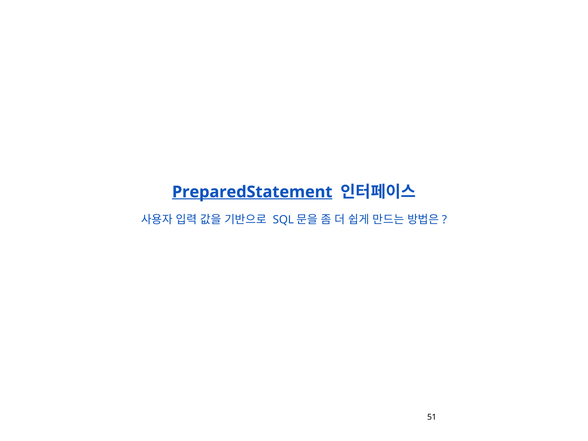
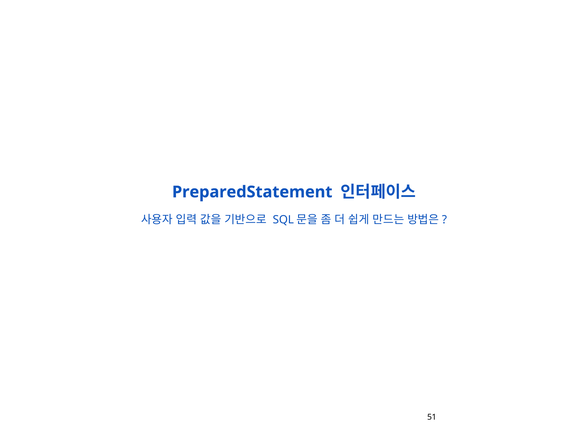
PreparedStatement underline: present -> none (252, 192)
